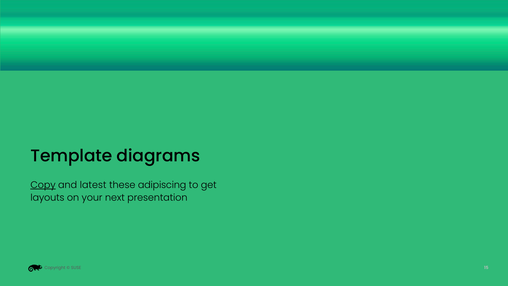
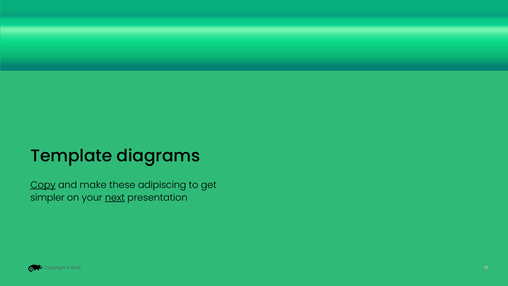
latest: latest -> make (93, 185)
layouts: layouts -> simpler (47, 197)
next underline: none -> present (115, 197)
